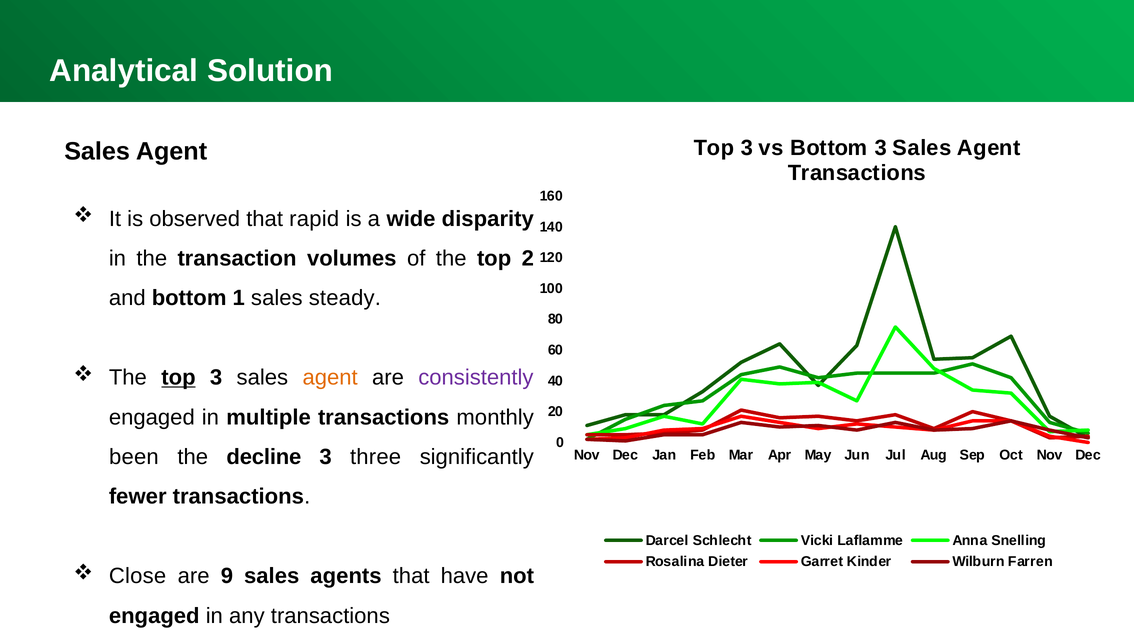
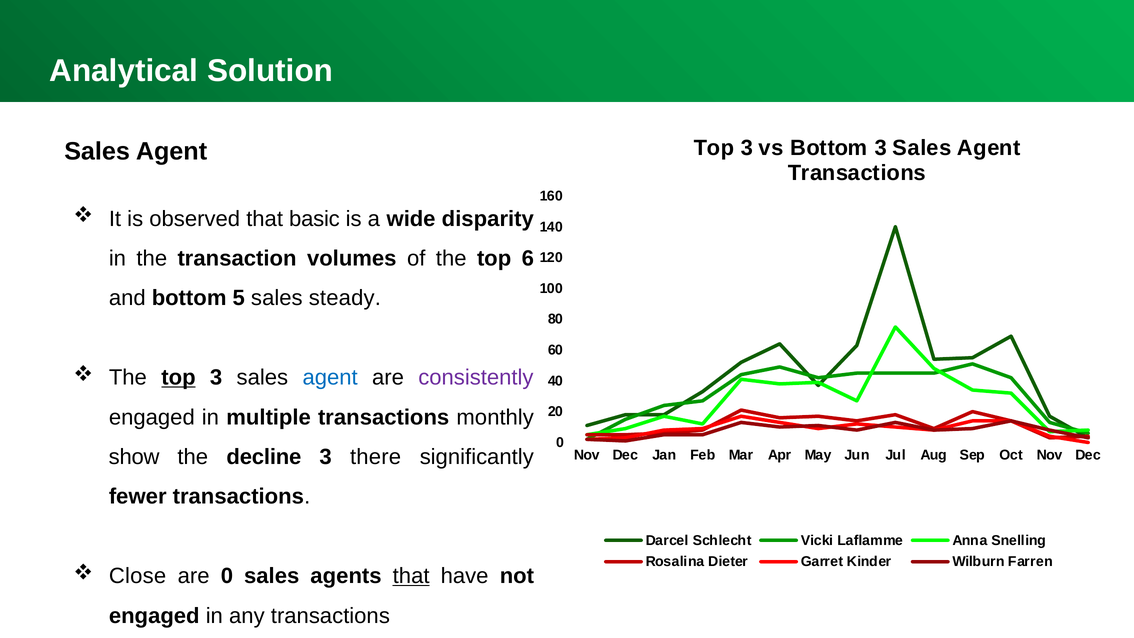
rapid: rapid -> basic (314, 219)
2: 2 -> 6 (528, 258)
1: 1 -> 5 (239, 298)
agent colour: orange -> blue (330, 378)
been: been -> show (134, 457)
three: three -> there (376, 457)
are 9: 9 -> 0 (227, 576)
that underline: none -> present (411, 576)
